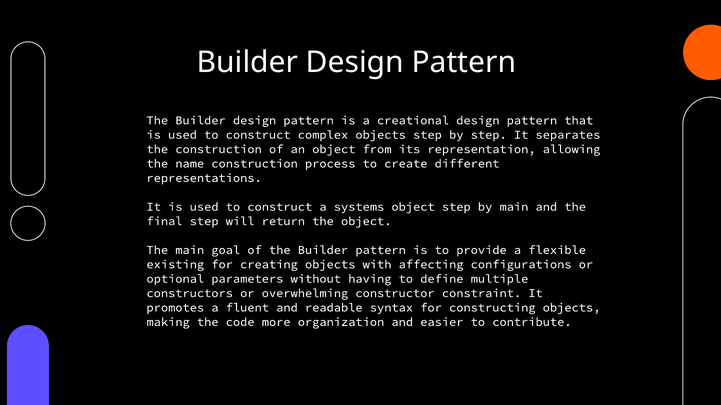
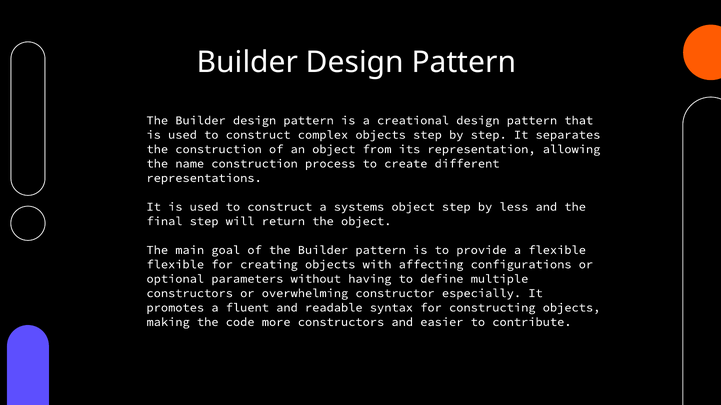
by main: main -> less (514, 207)
existing: existing -> flexible (175, 265)
constraint: constraint -> especially (481, 294)
more organization: organization -> constructors (341, 322)
